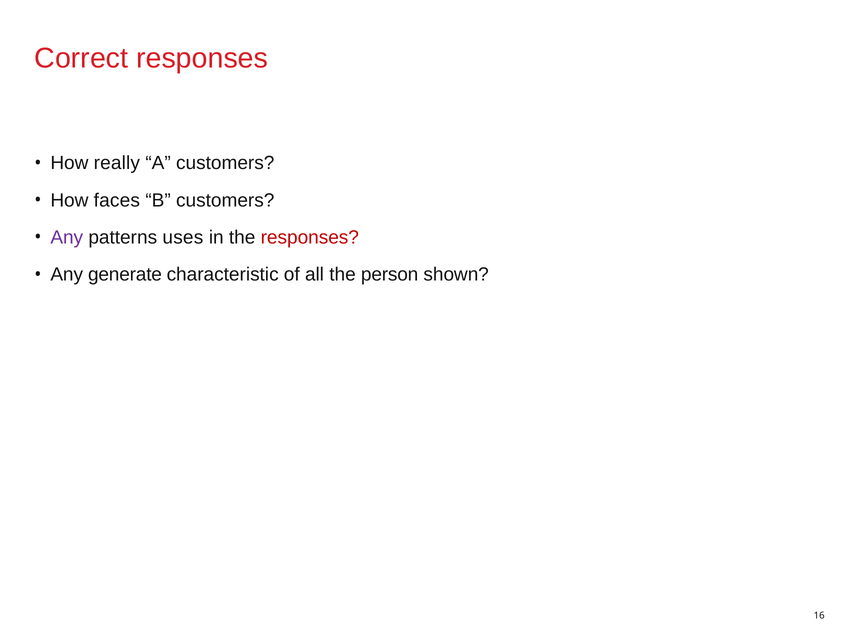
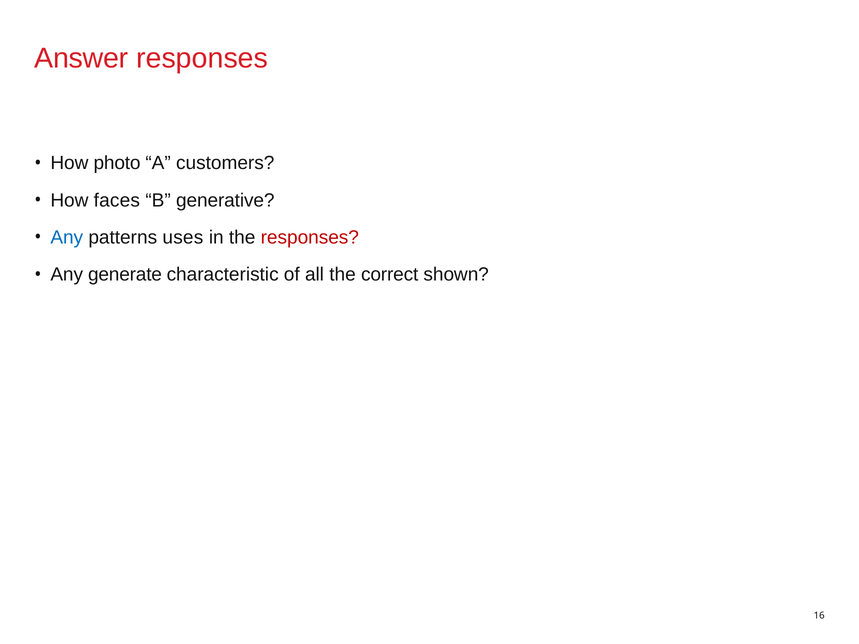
Correct: Correct -> Answer (81, 58)
really: really -> photo (117, 163)
B customers: customers -> generative (225, 200)
Any colour: purple -> blue (67, 238)
person: person -> correct (390, 275)
